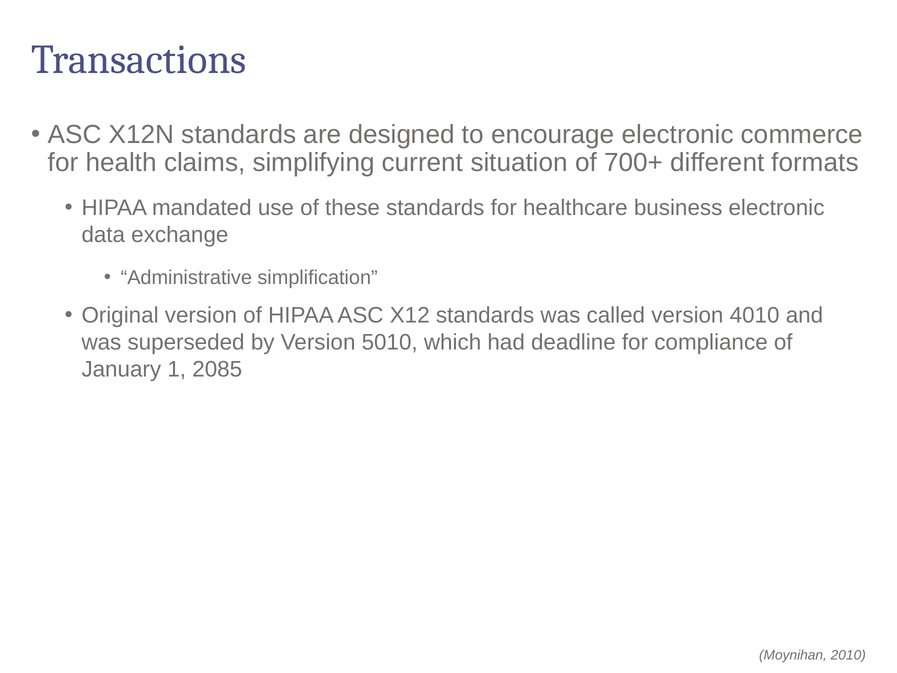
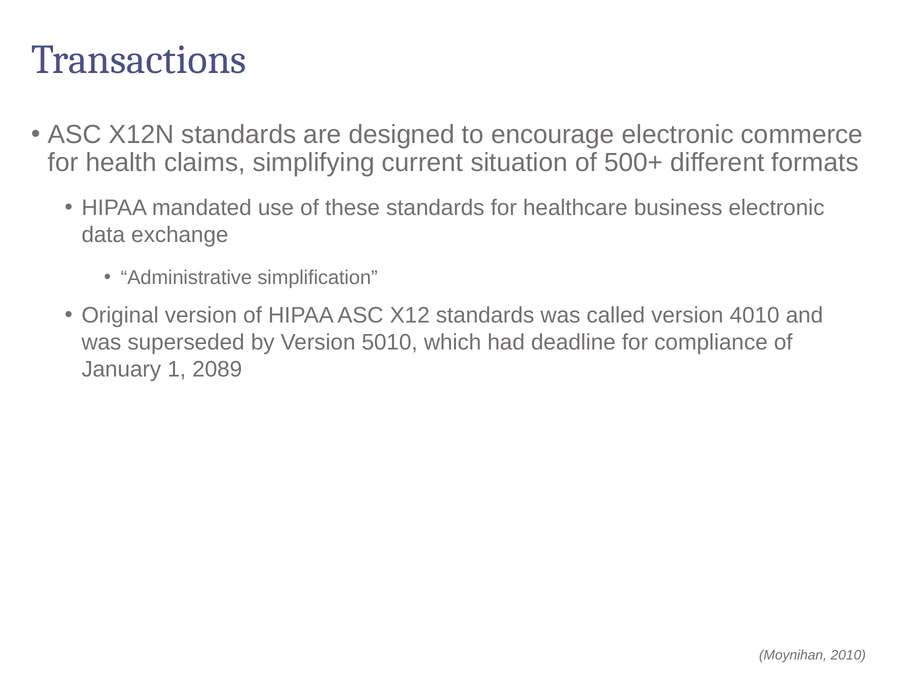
700+: 700+ -> 500+ (634, 163)
2085: 2085 -> 2089 (217, 369)
